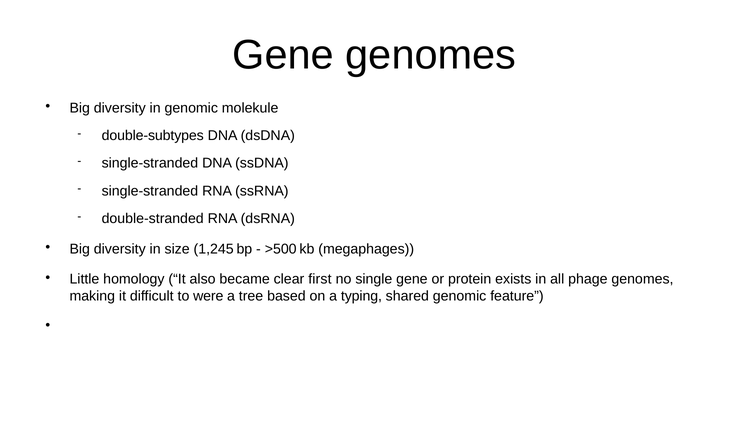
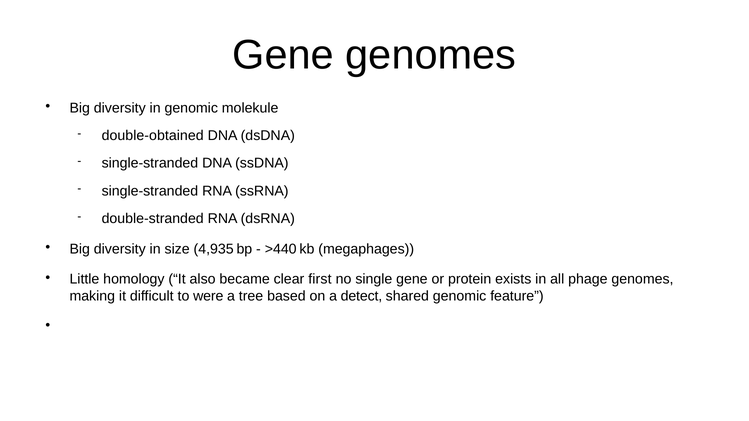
double-subtypes: double-subtypes -> double-obtained (153, 136)
1,245: 1,245 -> 4,935 (214, 249)
>500: >500 -> >440 (281, 249)
typing: typing -> detect (361, 296)
